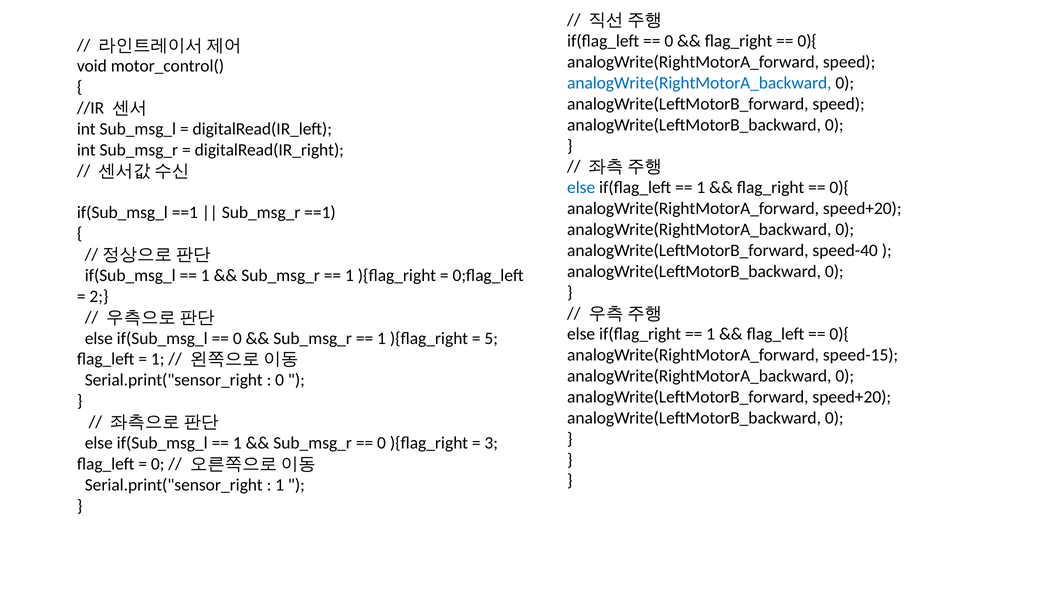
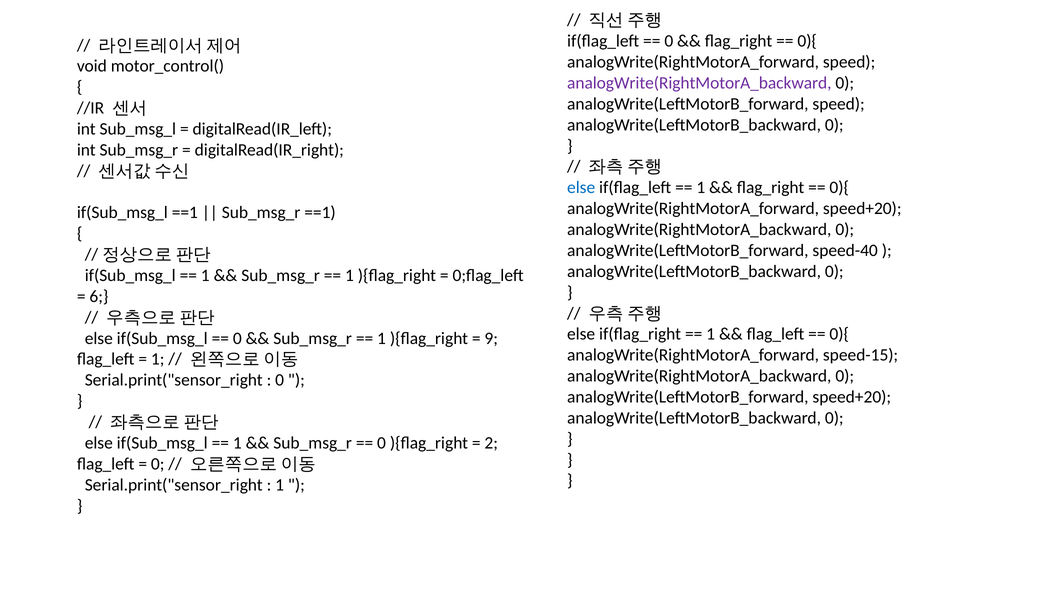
analogWrite(RightMotorA_backward colour: blue -> purple (699, 83)
2: 2 -> 6 (99, 297)
5: 5 -> 9 (491, 339)
3: 3 -> 2 (491, 443)
